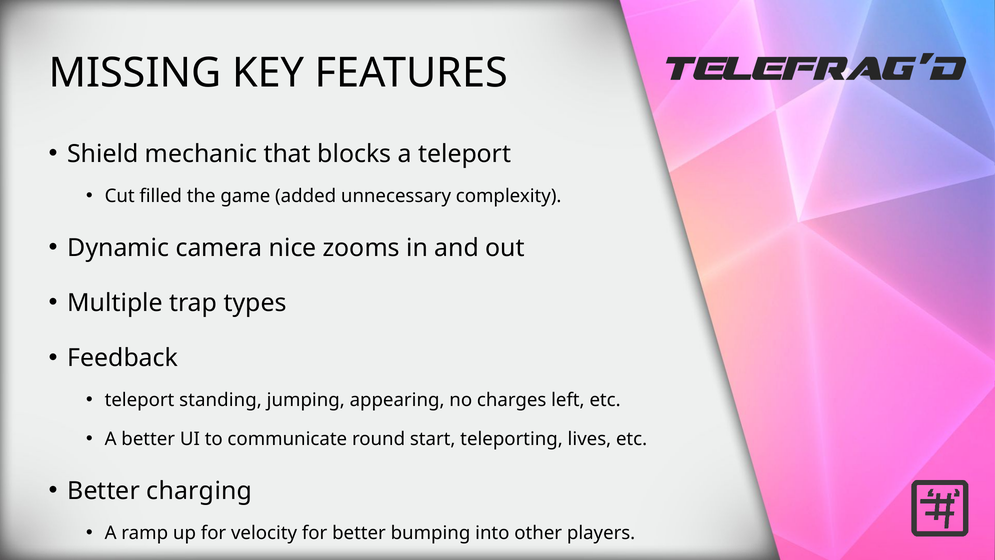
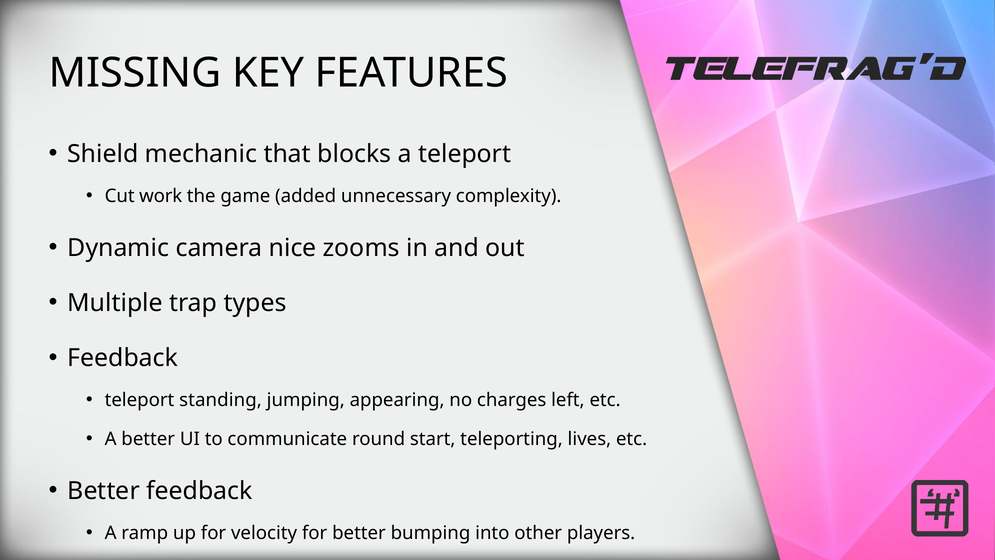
filled: filled -> work (161, 196)
Better charging: charging -> feedback (199, 491)
